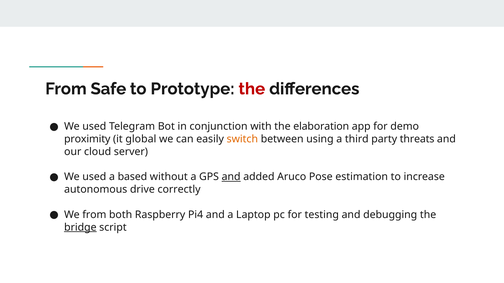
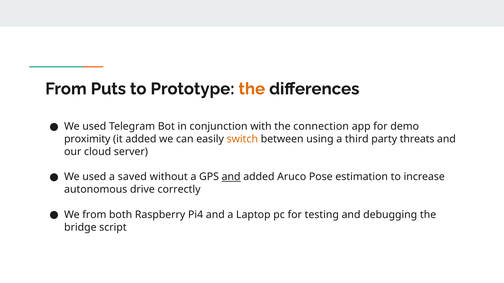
Safe: Safe -> Puts (108, 89)
the colour: red -> orange (252, 89)
elaboration: elaboration -> connection (321, 127)
it global: global -> added (141, 139)
based: based -> saved (132, 177)
bridge underline: present -> none (80, 228)
